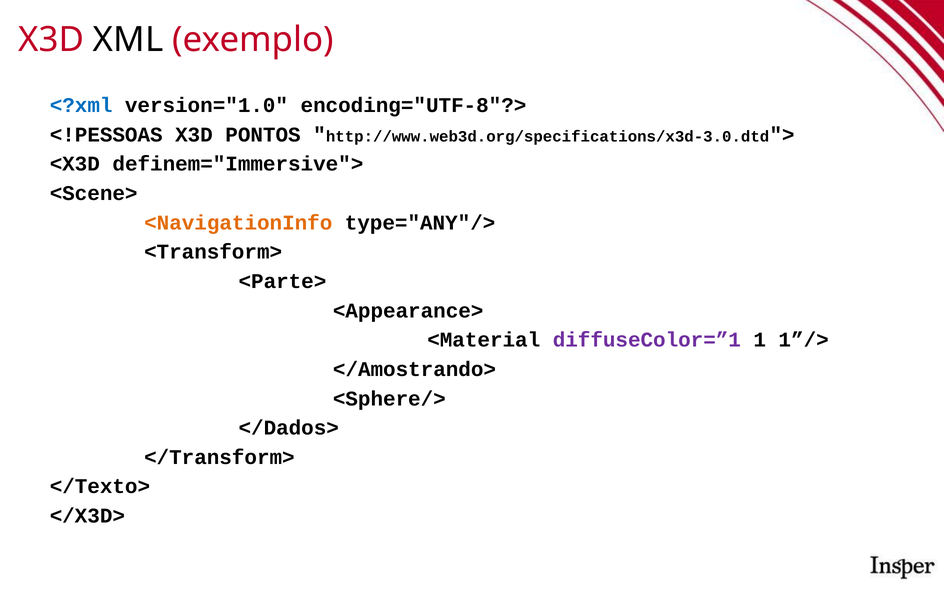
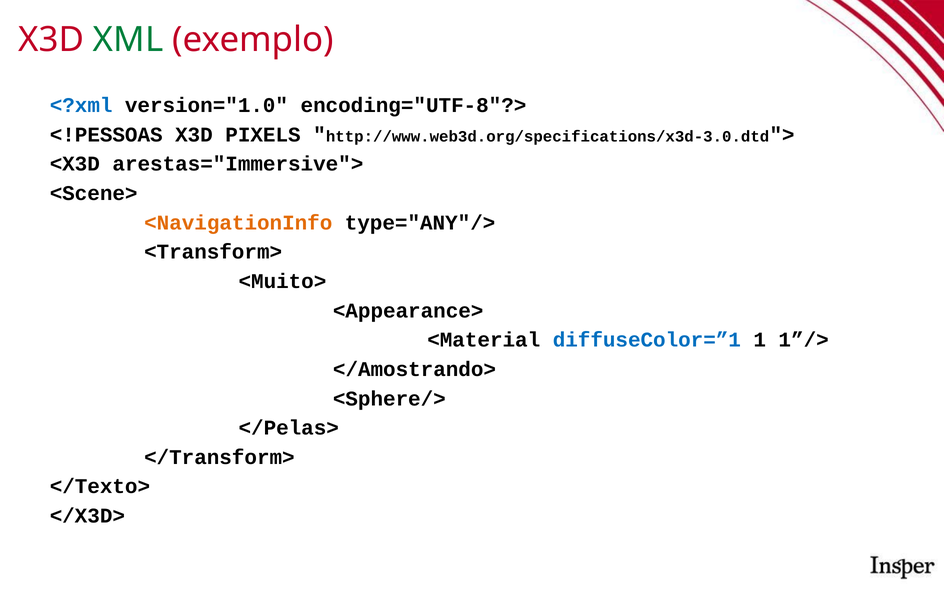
XML colour: black -> green (128, 40)
PONTOS: PONTOS -> PIXELS (263, 135)
definem="Immersive">: definem="Immersive"> -> arestas="Immersive"> (238, 164)
<Parte>: <Parte> -> <Muito> (282, 281)
diffuseColor=”1 colour: purple -> blue (647, 340)
</Dados>: </Dados> -> </Pelas> (289, 428)
